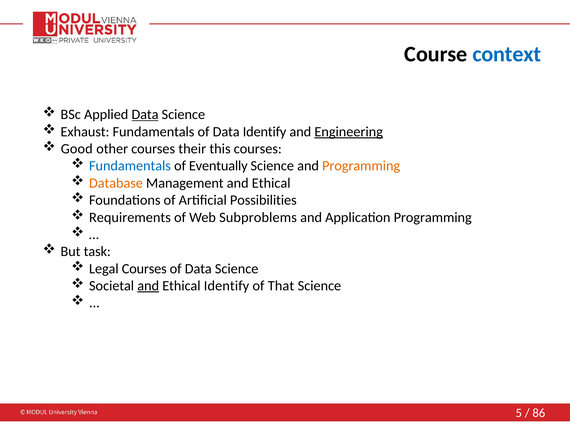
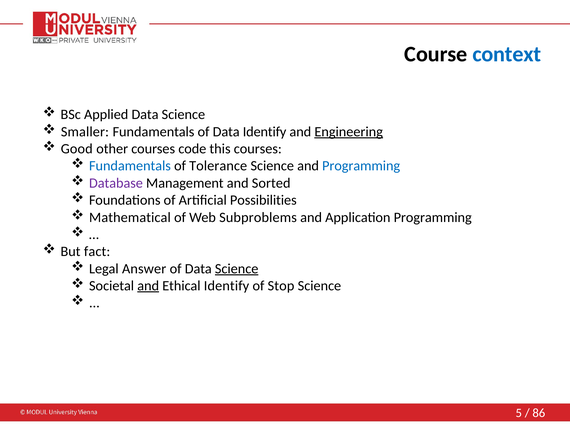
Data underline: present -> none (145, 114)
Exhaust: Exhaust -> Smaller (85, 132)
their: their -> code (192, 149)
Eventually: Eventually -> Tolerance (218, 166)
Programming colour: orange -> blue (361, 166)
Database colour: orange -> purple (116, 183)
Management and Ethical: Ethical -> Sorted (271, 183)
Requirements: Requirements -> Mathematical (130, 217)
task: task -> fact (97, 251)
Legal Courses: Courses -> Answer (144, 268)
Science underline: none -> present (237, 268)
That: That -> Stop (281, 285)
